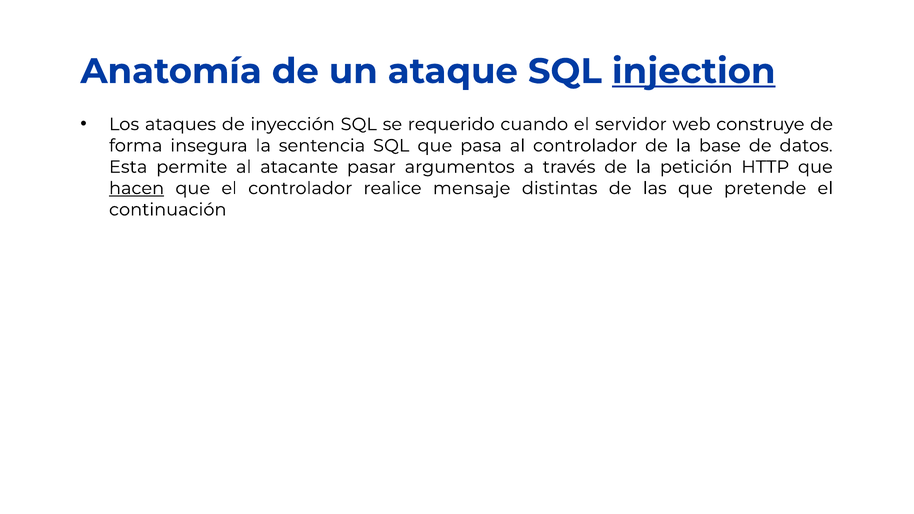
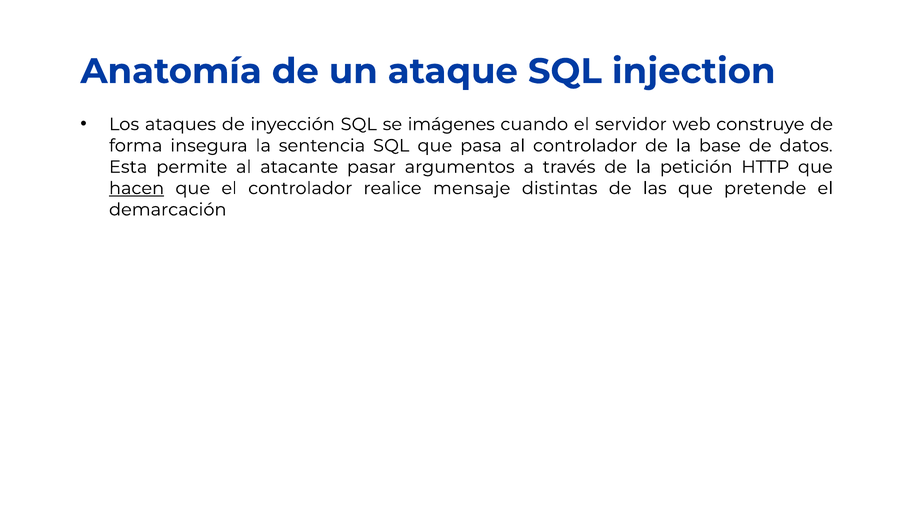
injection underline: present -> none (694, 71)
requerido: requerido -> imágenes (451, 124)
continuación: continuación -> demarcación (168, 210)
